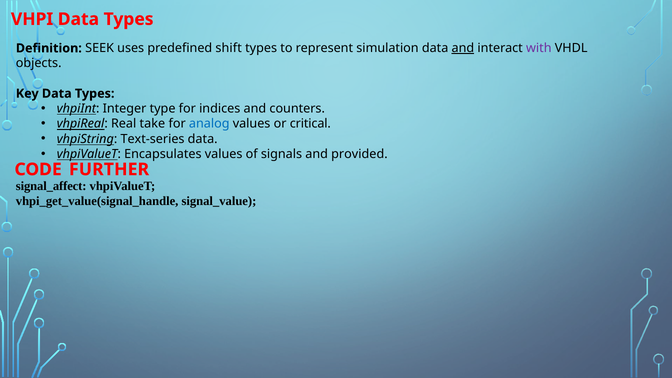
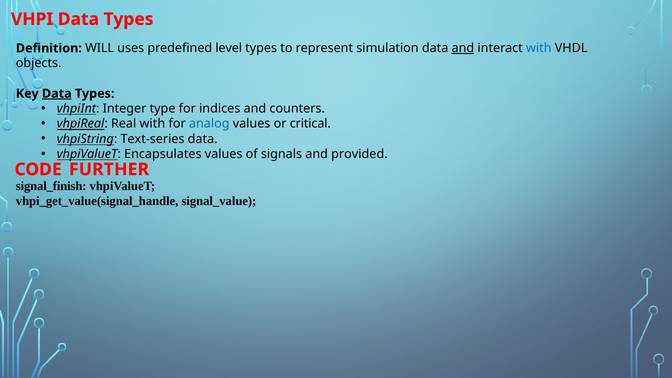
SEEK: SEEK -> WILL (100, 48)
shift: shift -> level (229, 48)
with colour: purple -> blue (539, 48)
Data underline: none -> present (57, 94)
Real take: take -> with (152, 124)
signal_affect: signal_affect -> signal_finish (51, 186)
